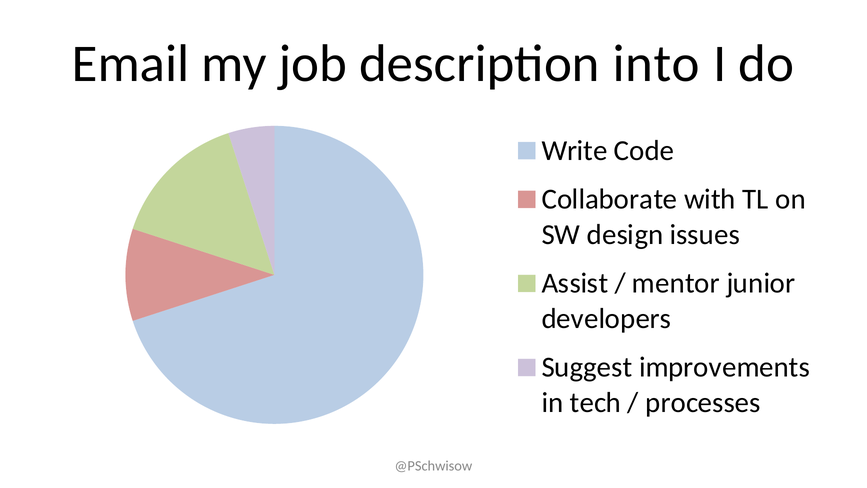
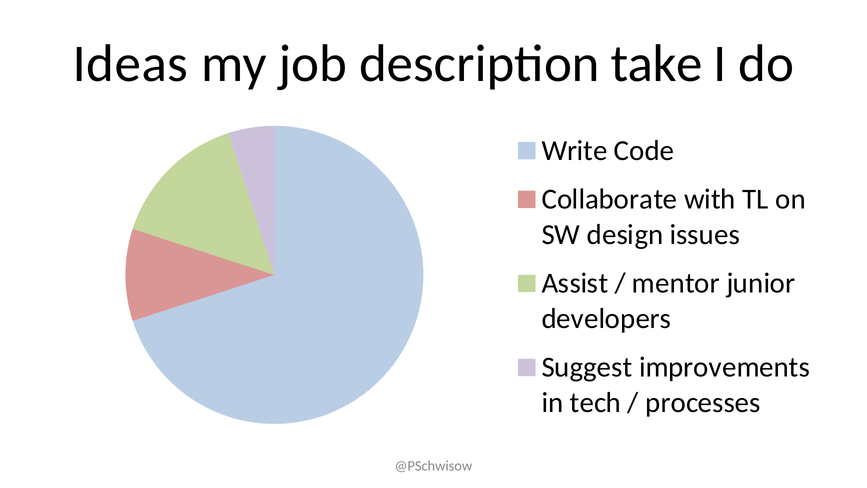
Email: Email -> Ideas (130, 64)
into: into -> take (657, 64)
